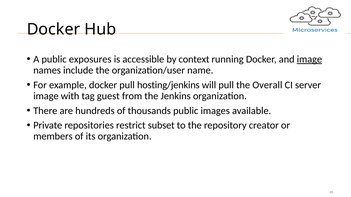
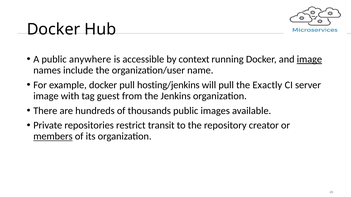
exposures: exposures -> anywhere (90, 59)
Overall: Overall -> Exactly (267, 85)
subset: subset -> transit (161, 126)
members underline: none -> present (53, 137)
